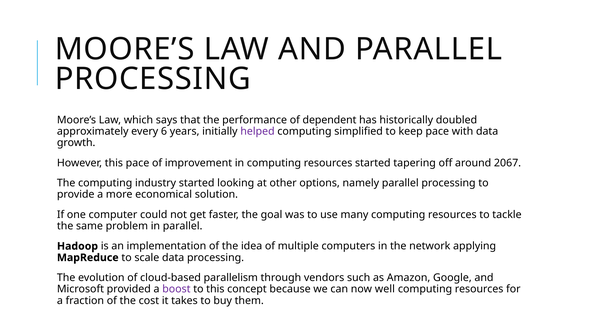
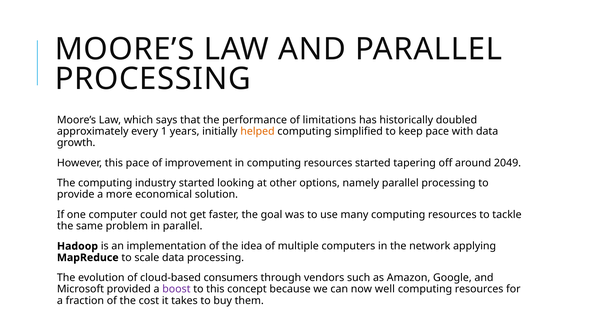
dependent: dependent -> limitations (329, 120)
6: 6 -> 1 (164, 131)
helped colour: purple -> orange (257, 131)
2067: 2067 -> 2049 (508, 163)
parallelism: parallelism -> consumers (231, 278)
